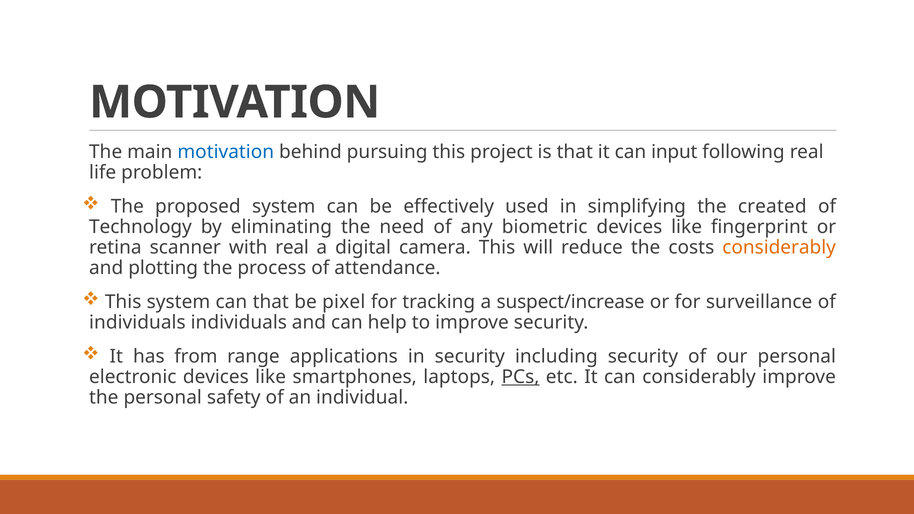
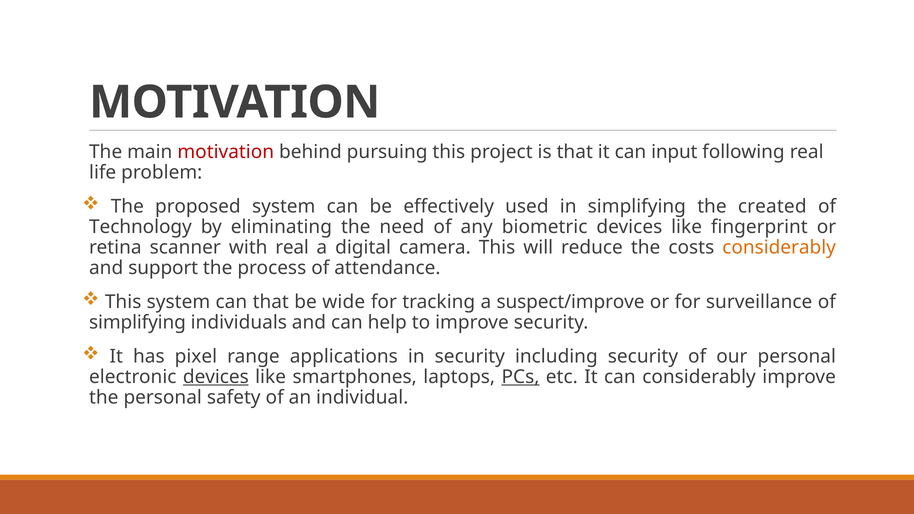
motivation colour: blue -> red (226, 152)
plotting: plotting -> support (163, 268)
pixel: pixel -> wide (344, 302)
suspect/increase: suspect/increase -> suspect/improve (571, 302)
individuals: individuals -> simplifying (138, 323)
from: from -> pixel (196, 356)
devices underline: none -> present (216, 377)
